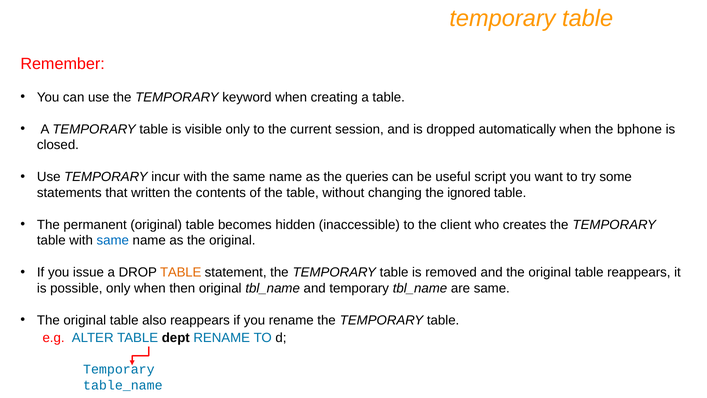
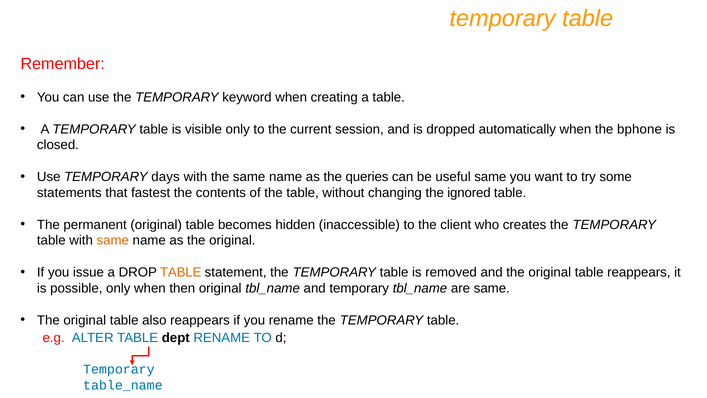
incur: incur -> days (166, 177)
useful script: script -> same (490, 177)
written: written -> fastest (151, 193)
same colour: blue -> orange (113, 240)
